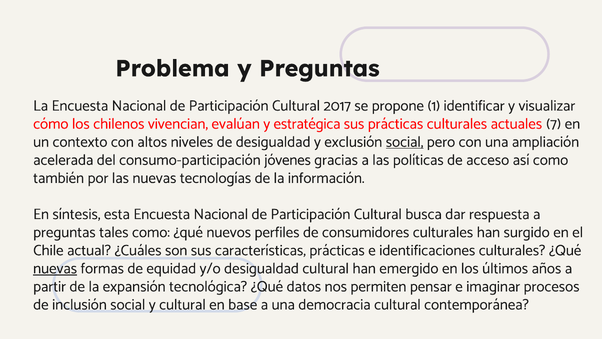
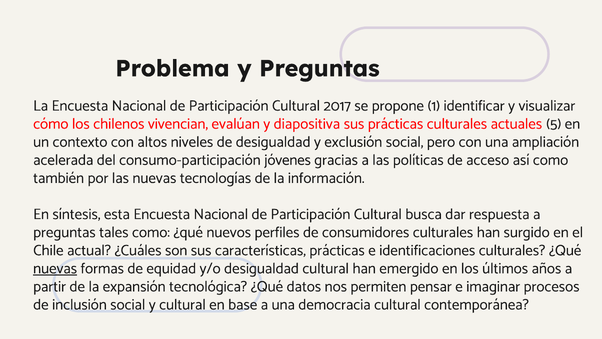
estratégica: estratégica -> diapositiva (307, 124)
7: 7 -> 5 (554, 124)
social underline: present -> none (405, 142)
